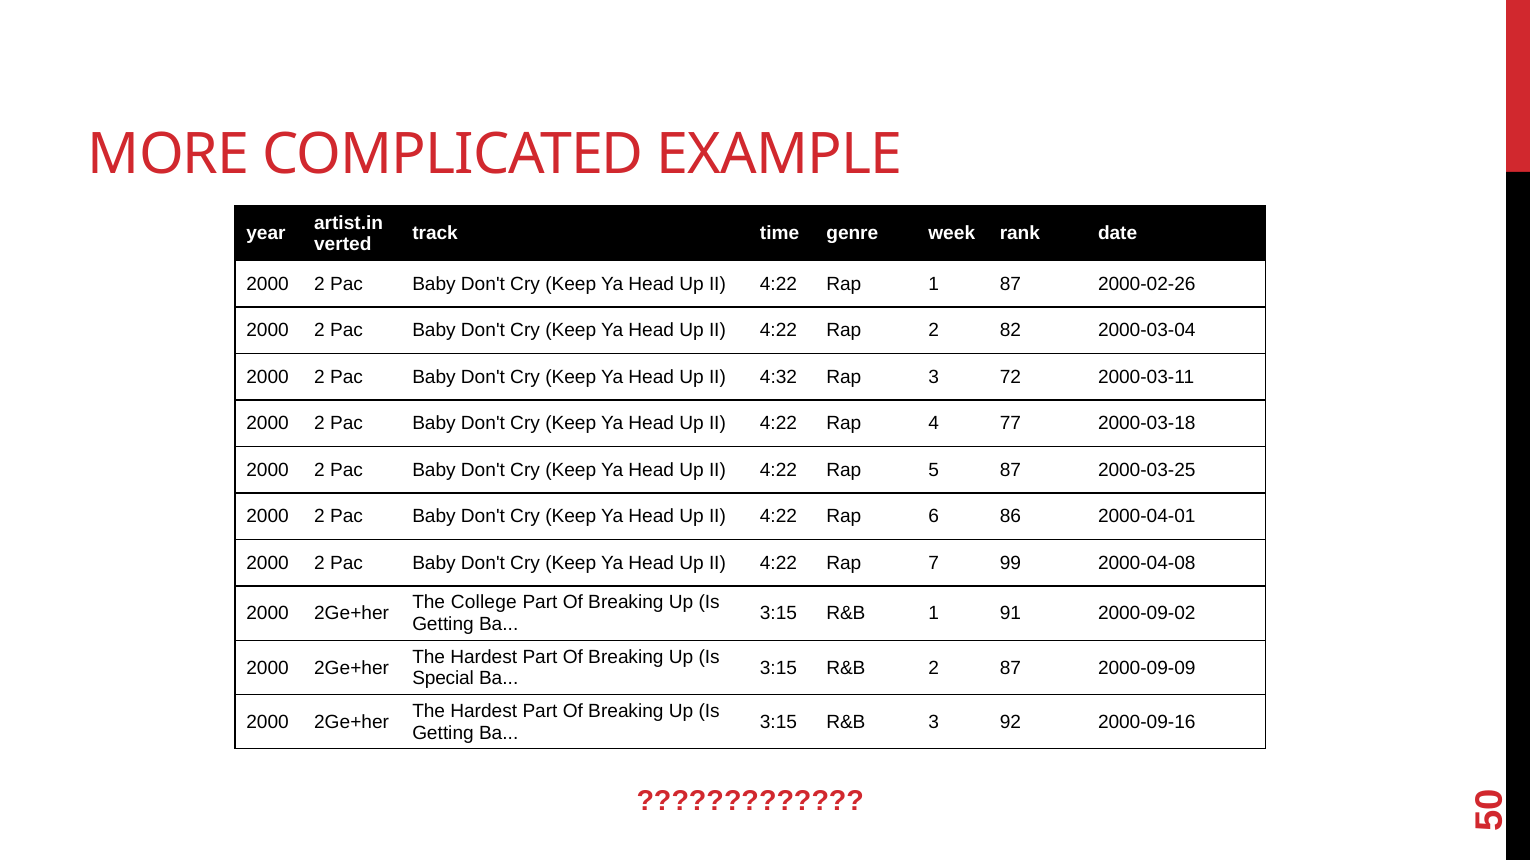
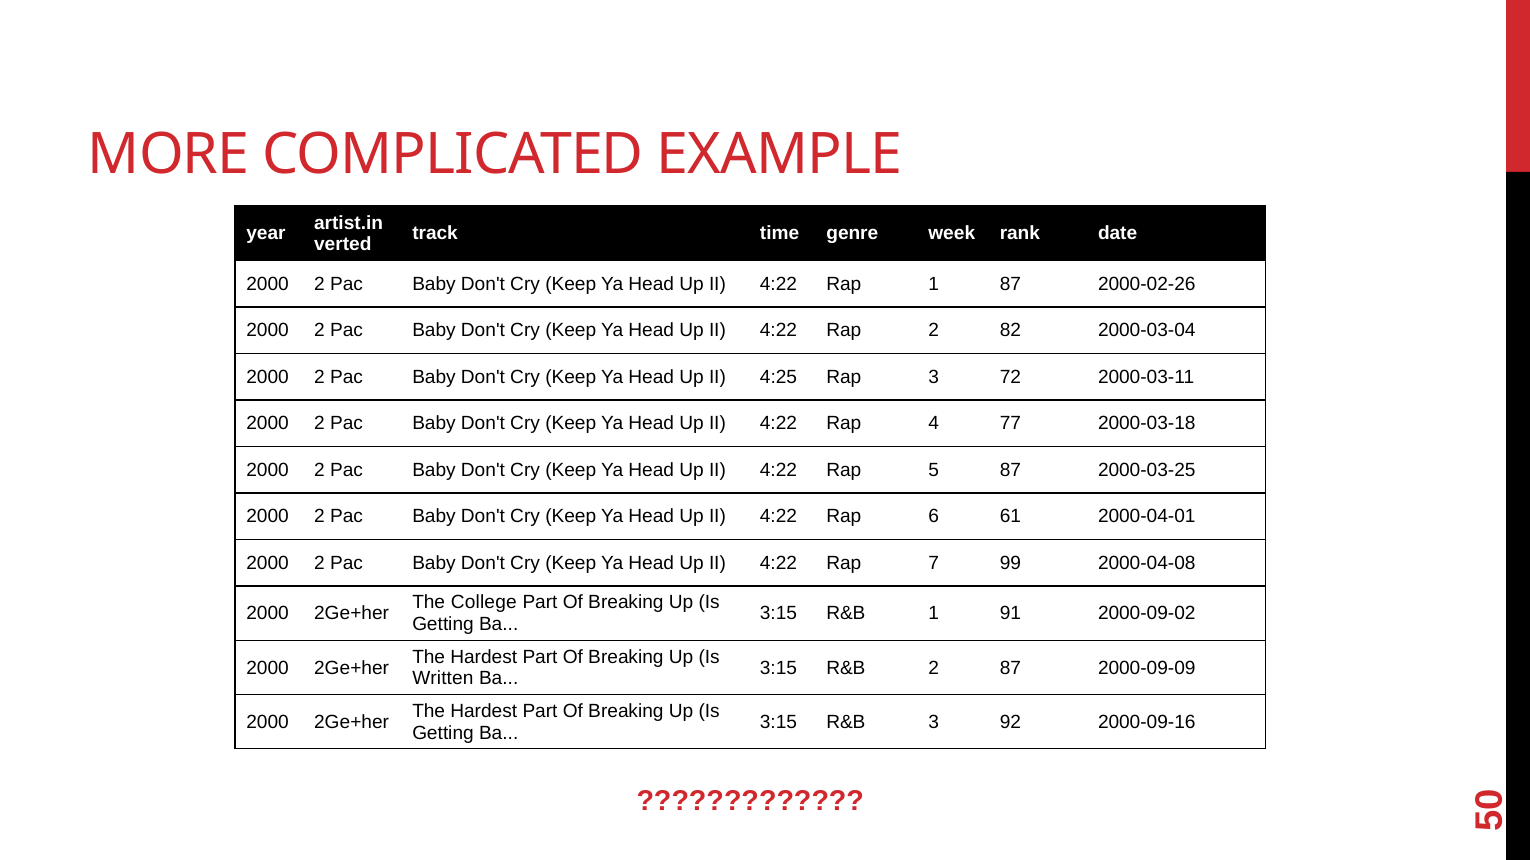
4:32: 4:32 -> 4:25 (779, 377)
86: 86 -> 61 (1010, 517)
Special: Special -> Written (443, 679)
